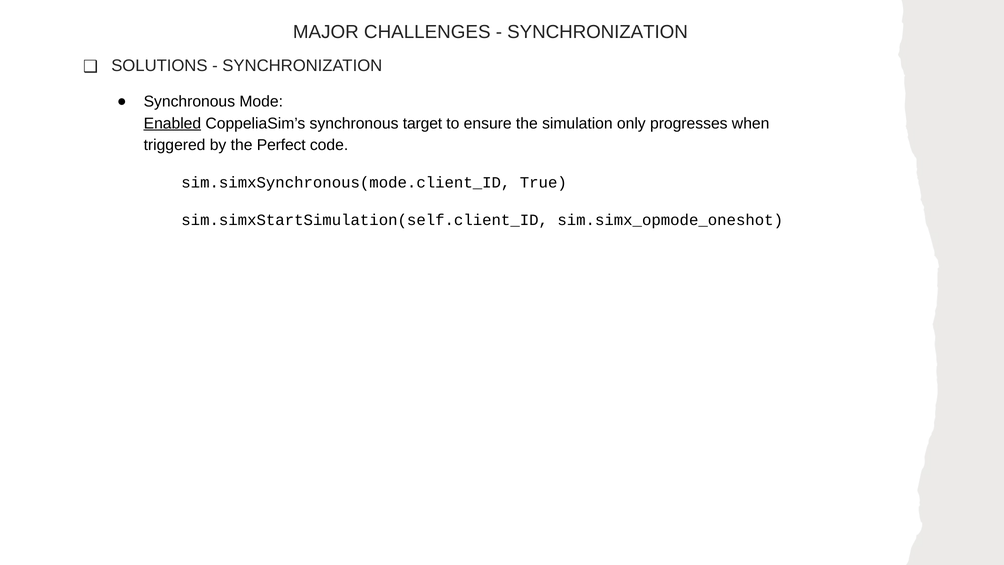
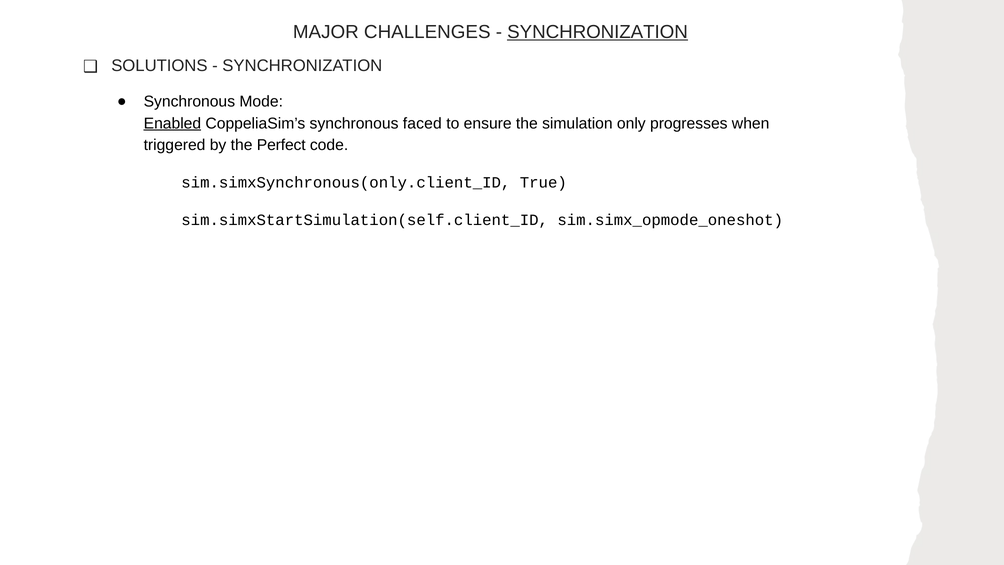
SYNCHRONIZATION underline: none -> present (598, 32)
target: target -> faced (422, 123)
sim.simxSynchronous(mode.client_ID: sim.simxSynchronous(mode.client_ID -> sim.simxSynchronous(only.client_ID (346, 183)
